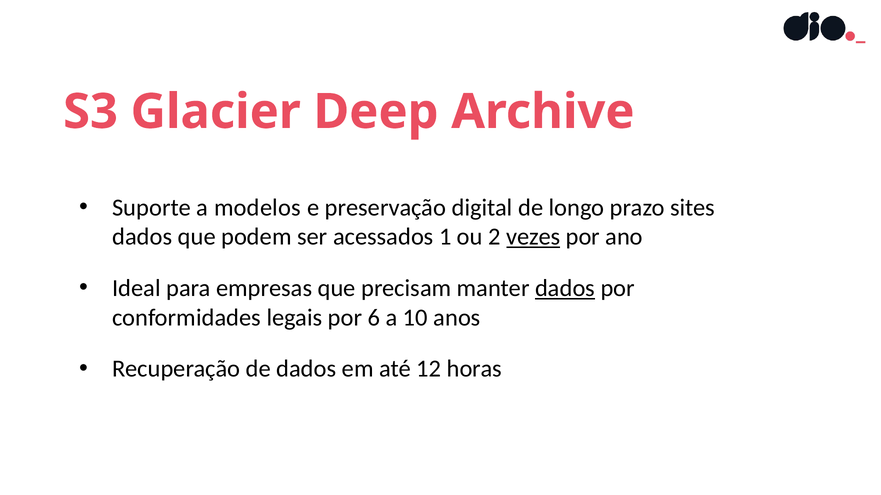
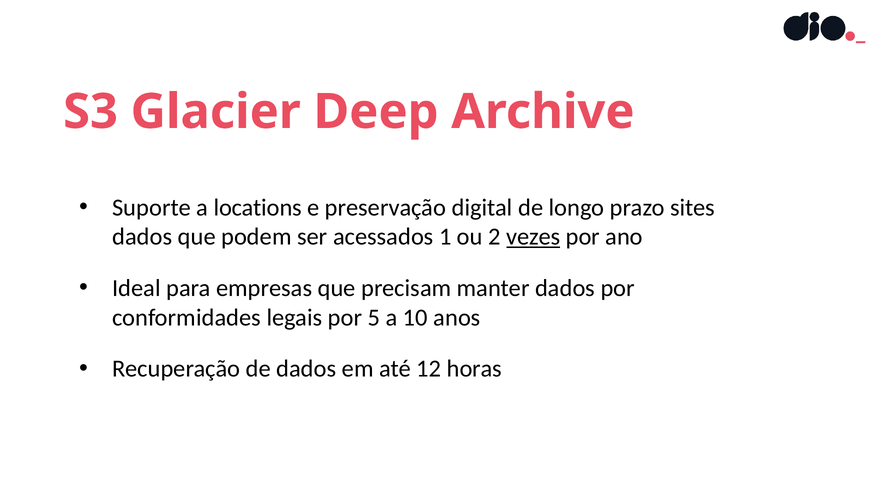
modelos: modelos -> locations (258, 208)
dados underline: present -> none (565, 289)
6: 6 -> 5 (374, 318)
